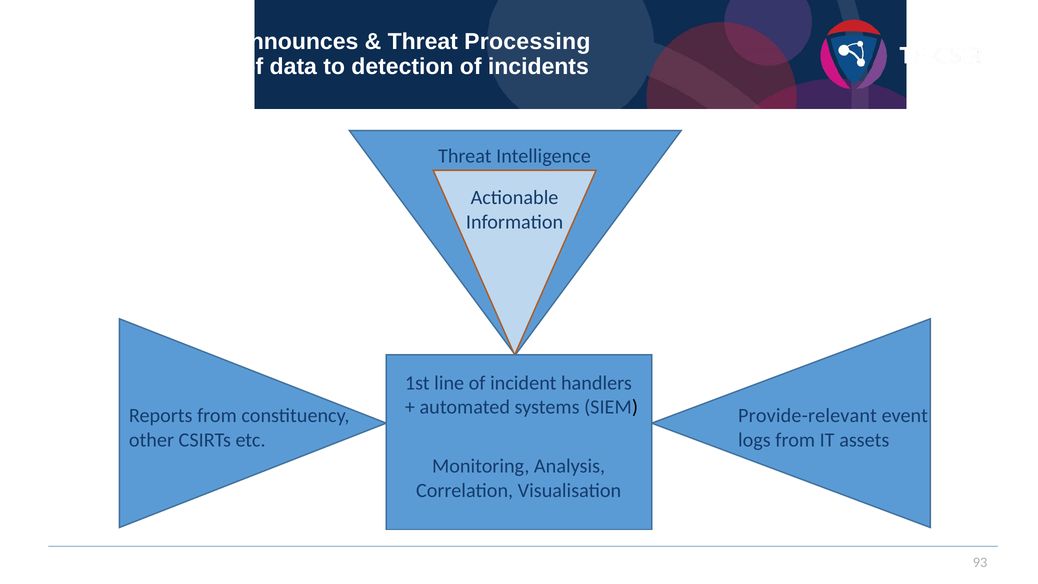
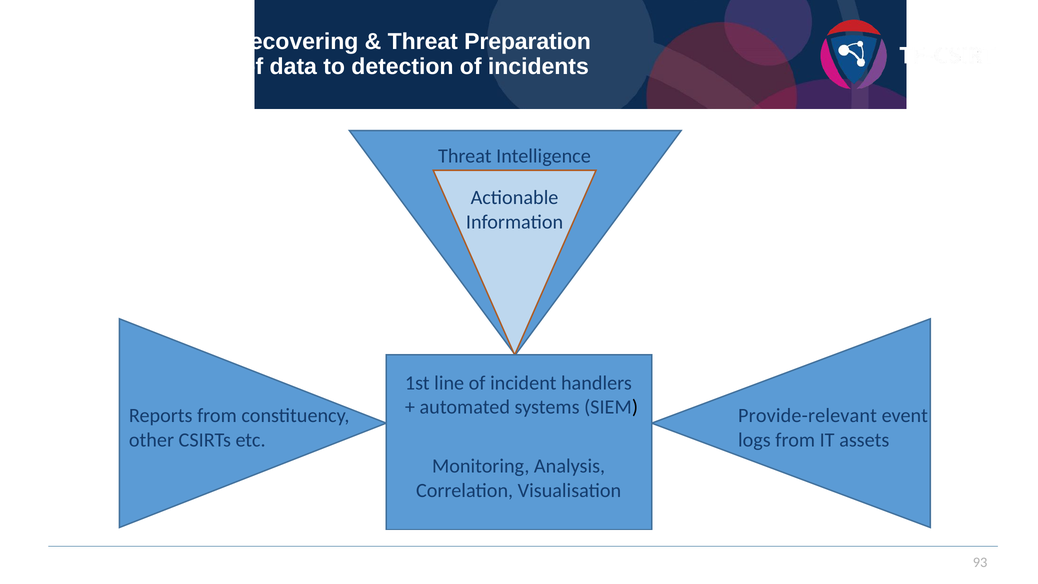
Announces: Announces -> Recovering (296, 42)
Processing: Processing -> Preparation (528, 42)
